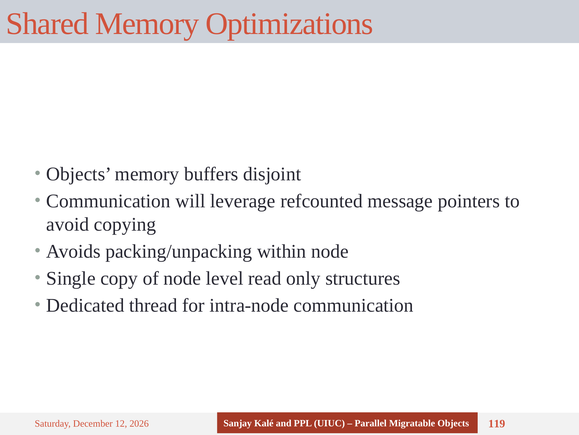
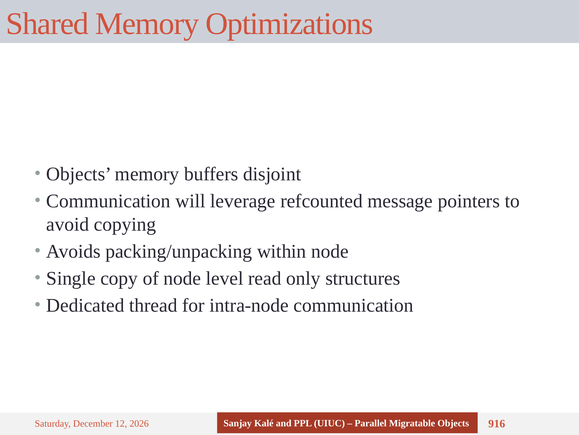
119: 119 -> 916 (497, 423)
